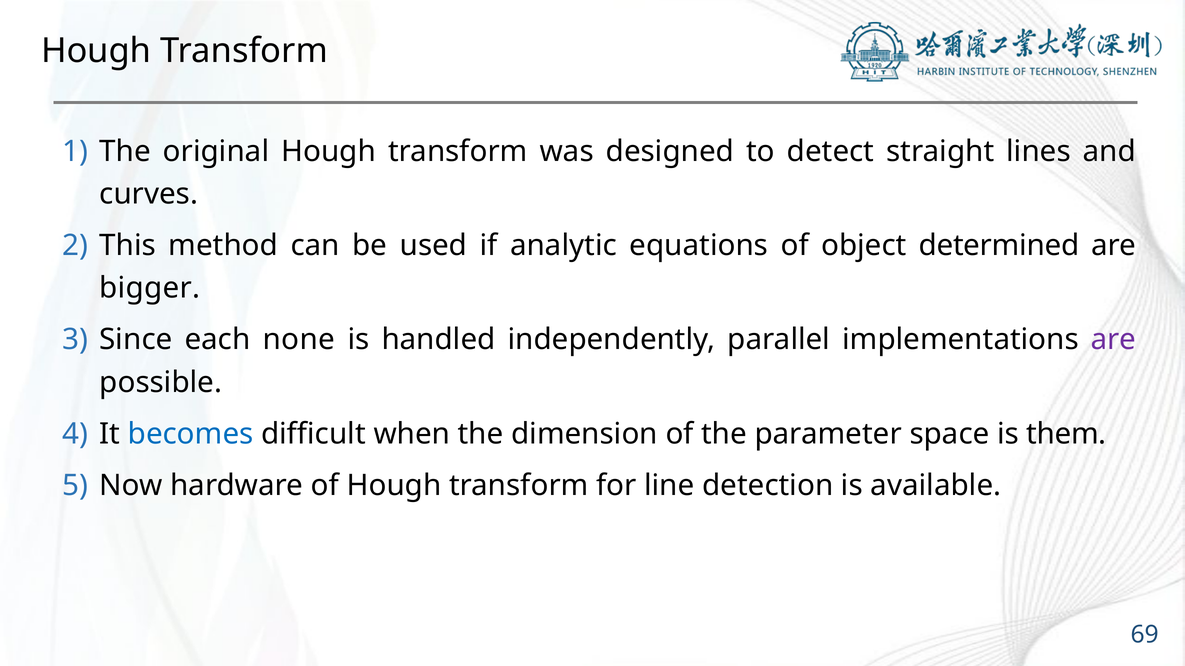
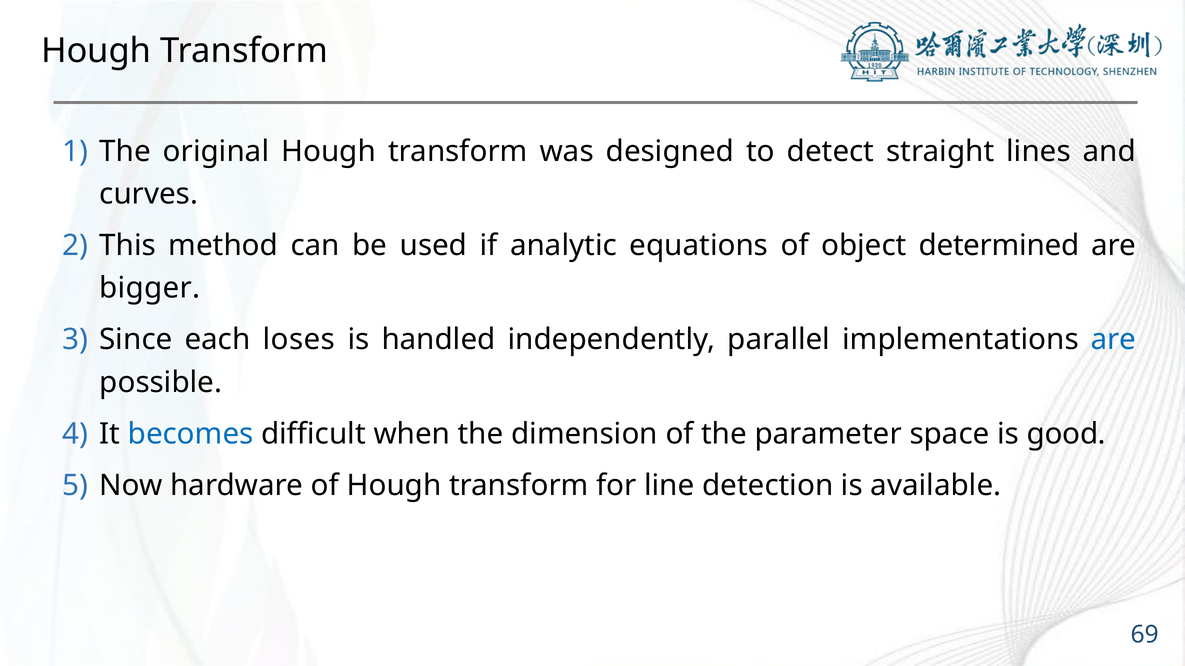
none: none -> loses (299, 340)
are colour: purple -> blue (1114, 340)
them: them -> good (1066, 434)
